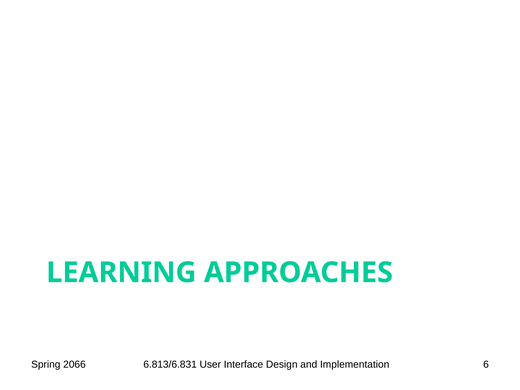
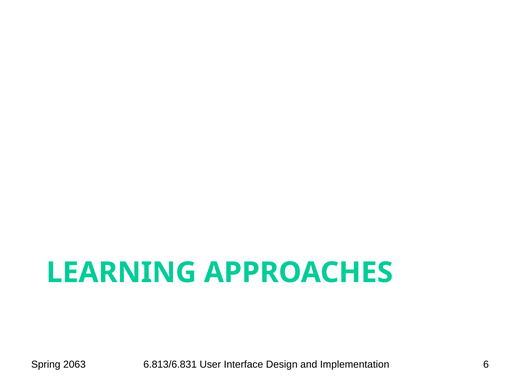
2066: 2066 -> 2063 (74, 365)
